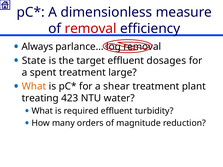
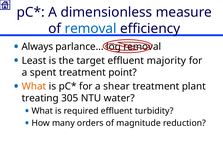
removal colour: red -> blue (91, 29)
State: State -> Least (34, 61)
dosages: dosages -> majority (166, 61)
large: large -> point (123, 73)
423: 423 -> 305 (70, 98)
